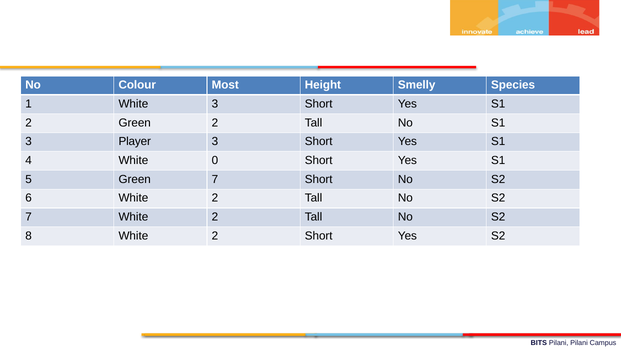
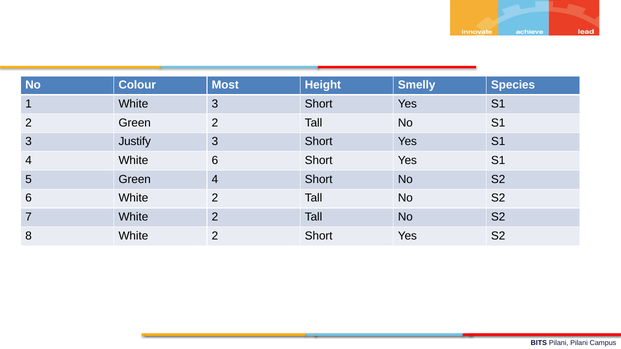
Player: Player -> Justify (135, 142)
White 0: 0 -> 6 (215, 161)
Green 7: 7 -> 4 (215, 179)
